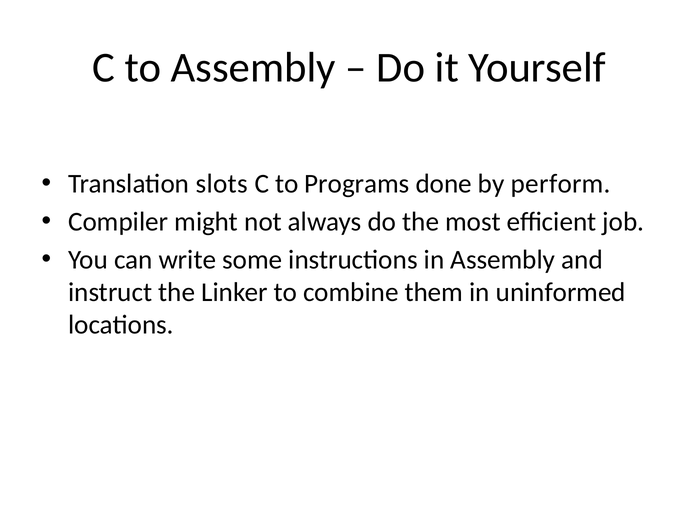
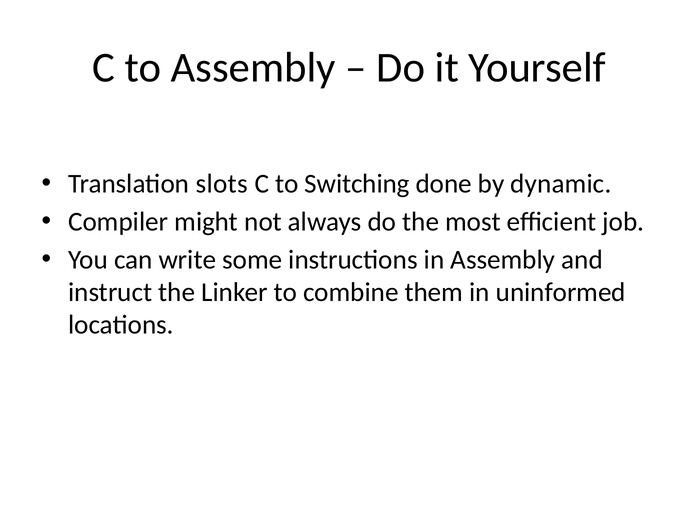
Programs: Programs -> Switching (357, 184)
perform: perform -> dynamic (561, 184)
